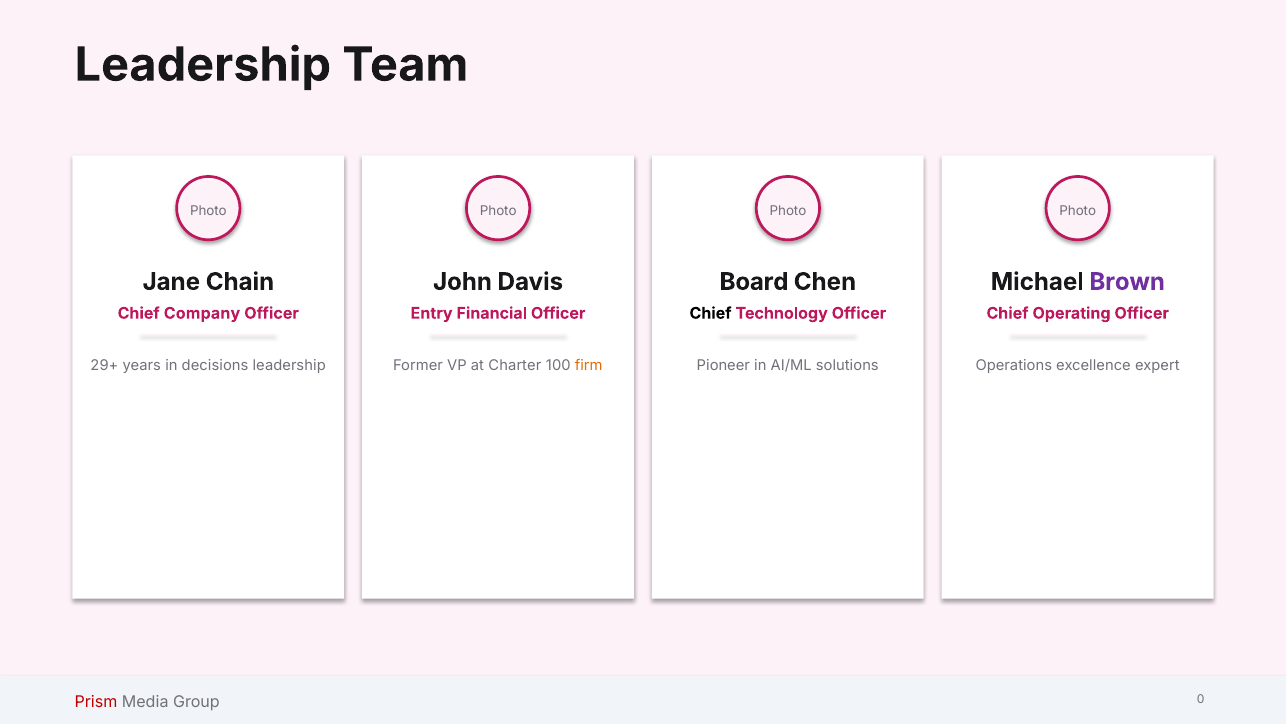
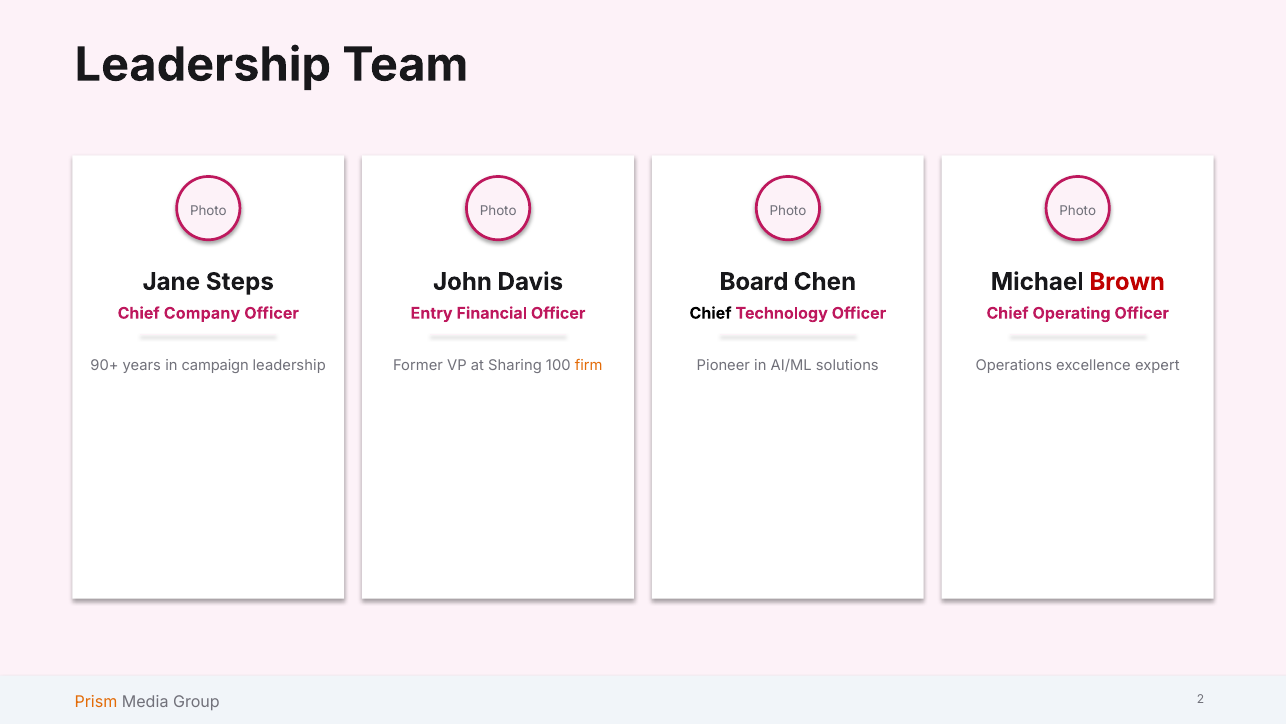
Chain: Chain -> Steps (240, 282)
Brown colour: purple -> red (1127, 282)
29+: 29+ -> 90+ (105, 365)
decisions: decisions -> campaign (215, 365)
Charter: Charter -> Sharing (515, 365)
Prism colour: red -> orange (96, 701)
0: 0 -> 2 (1200, 698)
